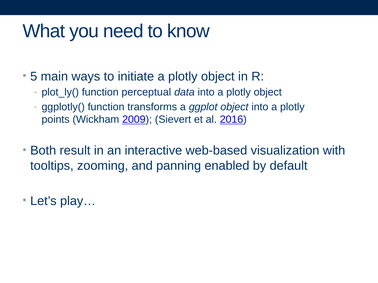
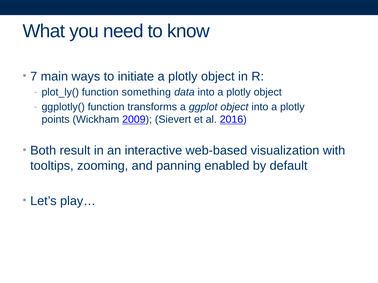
5: 5 -> 7 (34, 76)
perceptual: perceptual -> something (146, 92)
